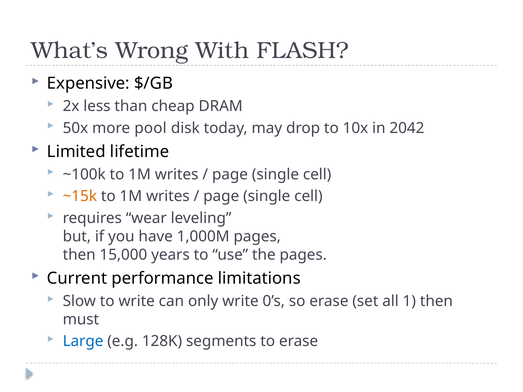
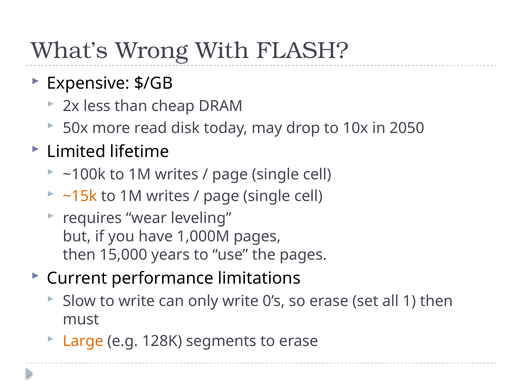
pool: pool -> read (151, 128)
2042: 2042 -> 2050 (407, 128)
Large colour: blue -> orange (83, 341)
